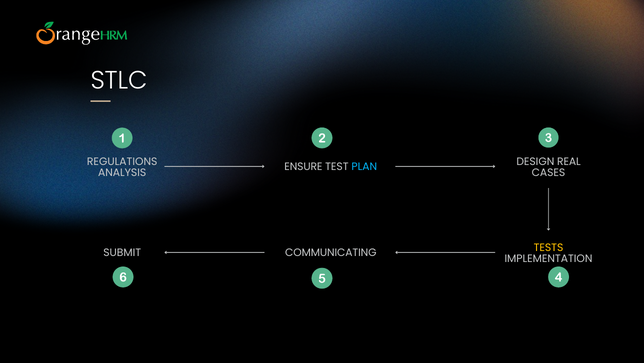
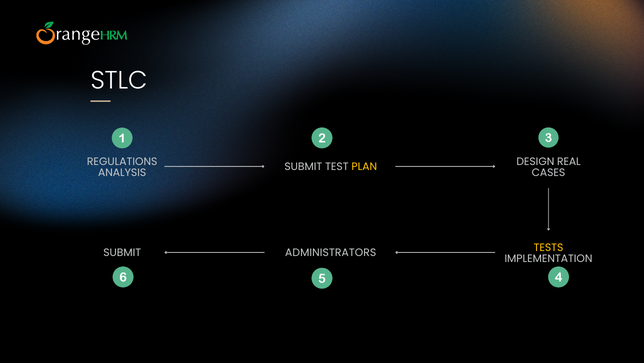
ENSURE: ENSURE -> SUBMIT (303, 166)
PLAN colour: light blue -> yellow (364, 166)
COMMUNICATING: COMMUNICATING -> ADMINISTRATORS (331, 252)
